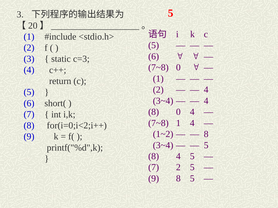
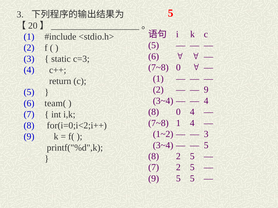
4: 4 -> 9 (206, 90)
short(: short( -> team( (55, 104)
8: 8 -> 3 (206, 134)
8 4: 4 -> 2 (178, 157)
9 8: 8 -> 5 (178, 179)
